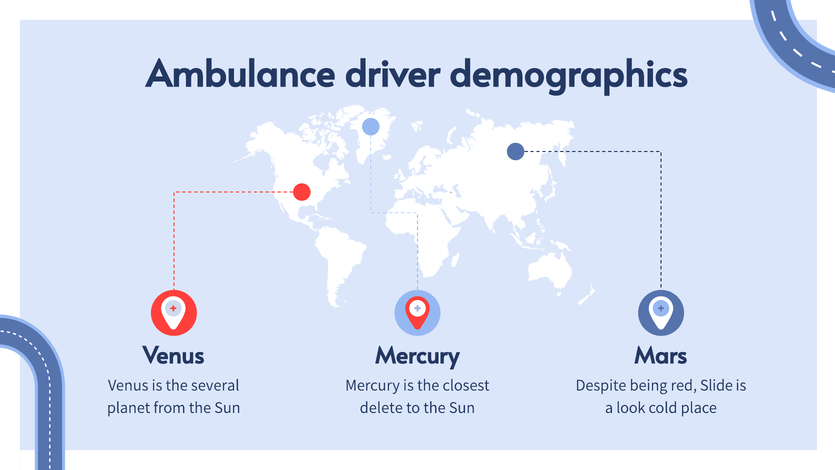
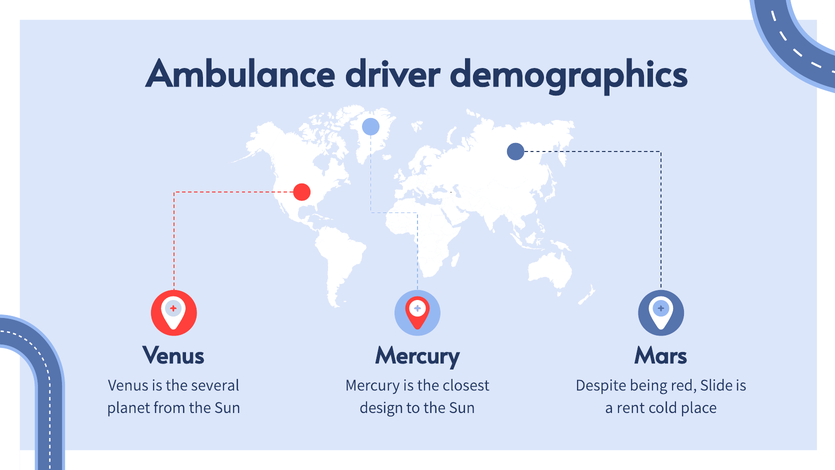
delete: delete -> design (381, 407)
look: look -> rent (631, 407)
